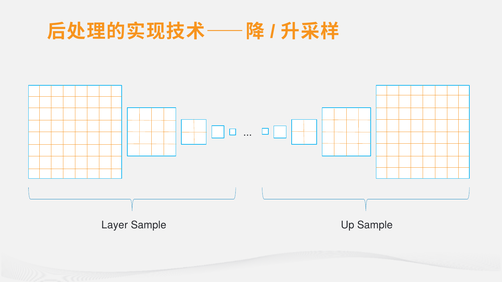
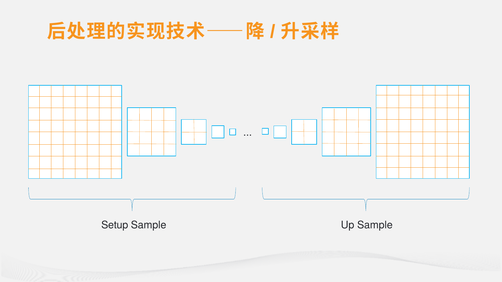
Layer: Layer -> Setup (115, 225)
